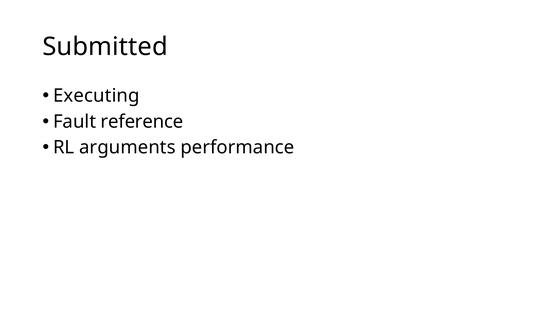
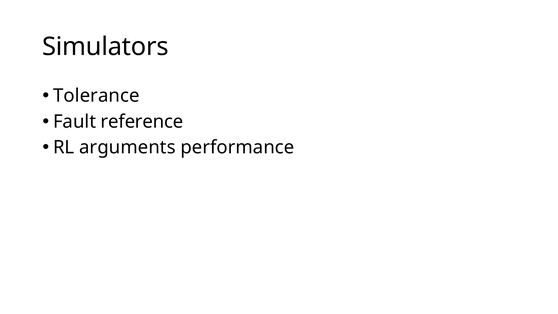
Submitted: Submitted -> Simulators (105, 47)
Executing: Executing -> Tolerance (96, 96)
